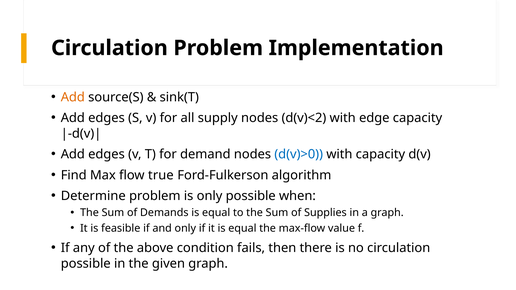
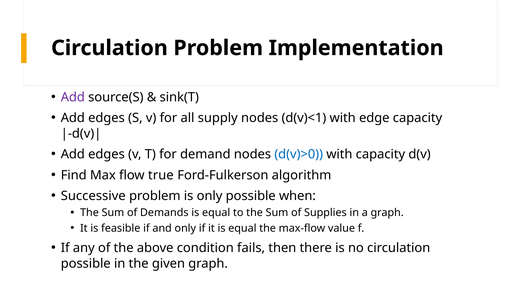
Add colour: orange -> purple (73, 97)
d(v)<2: d(v)<2 -> d(v)<1 (304, 118)
Determine: Determine -> Successive (93, 196)
